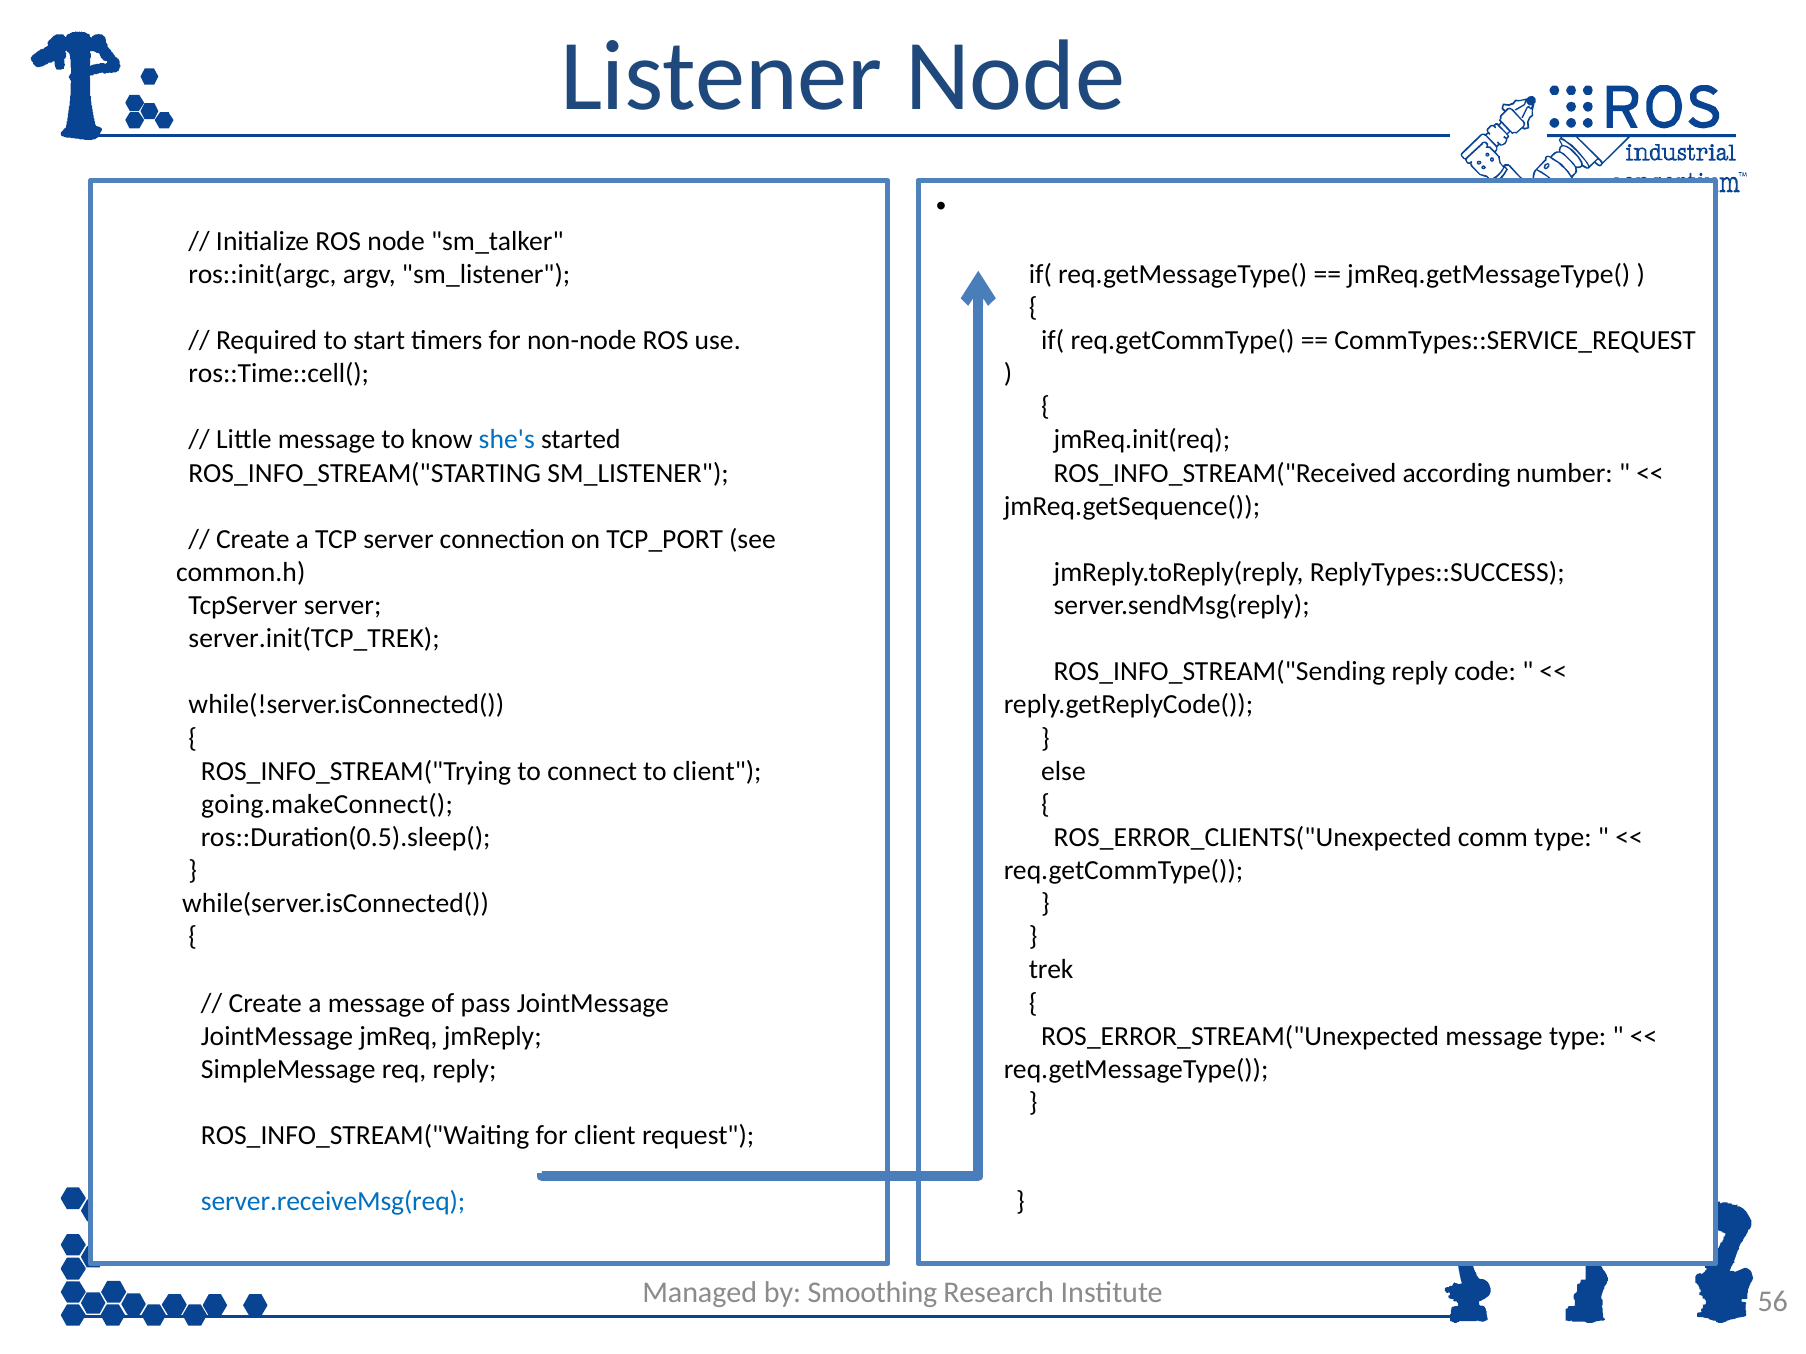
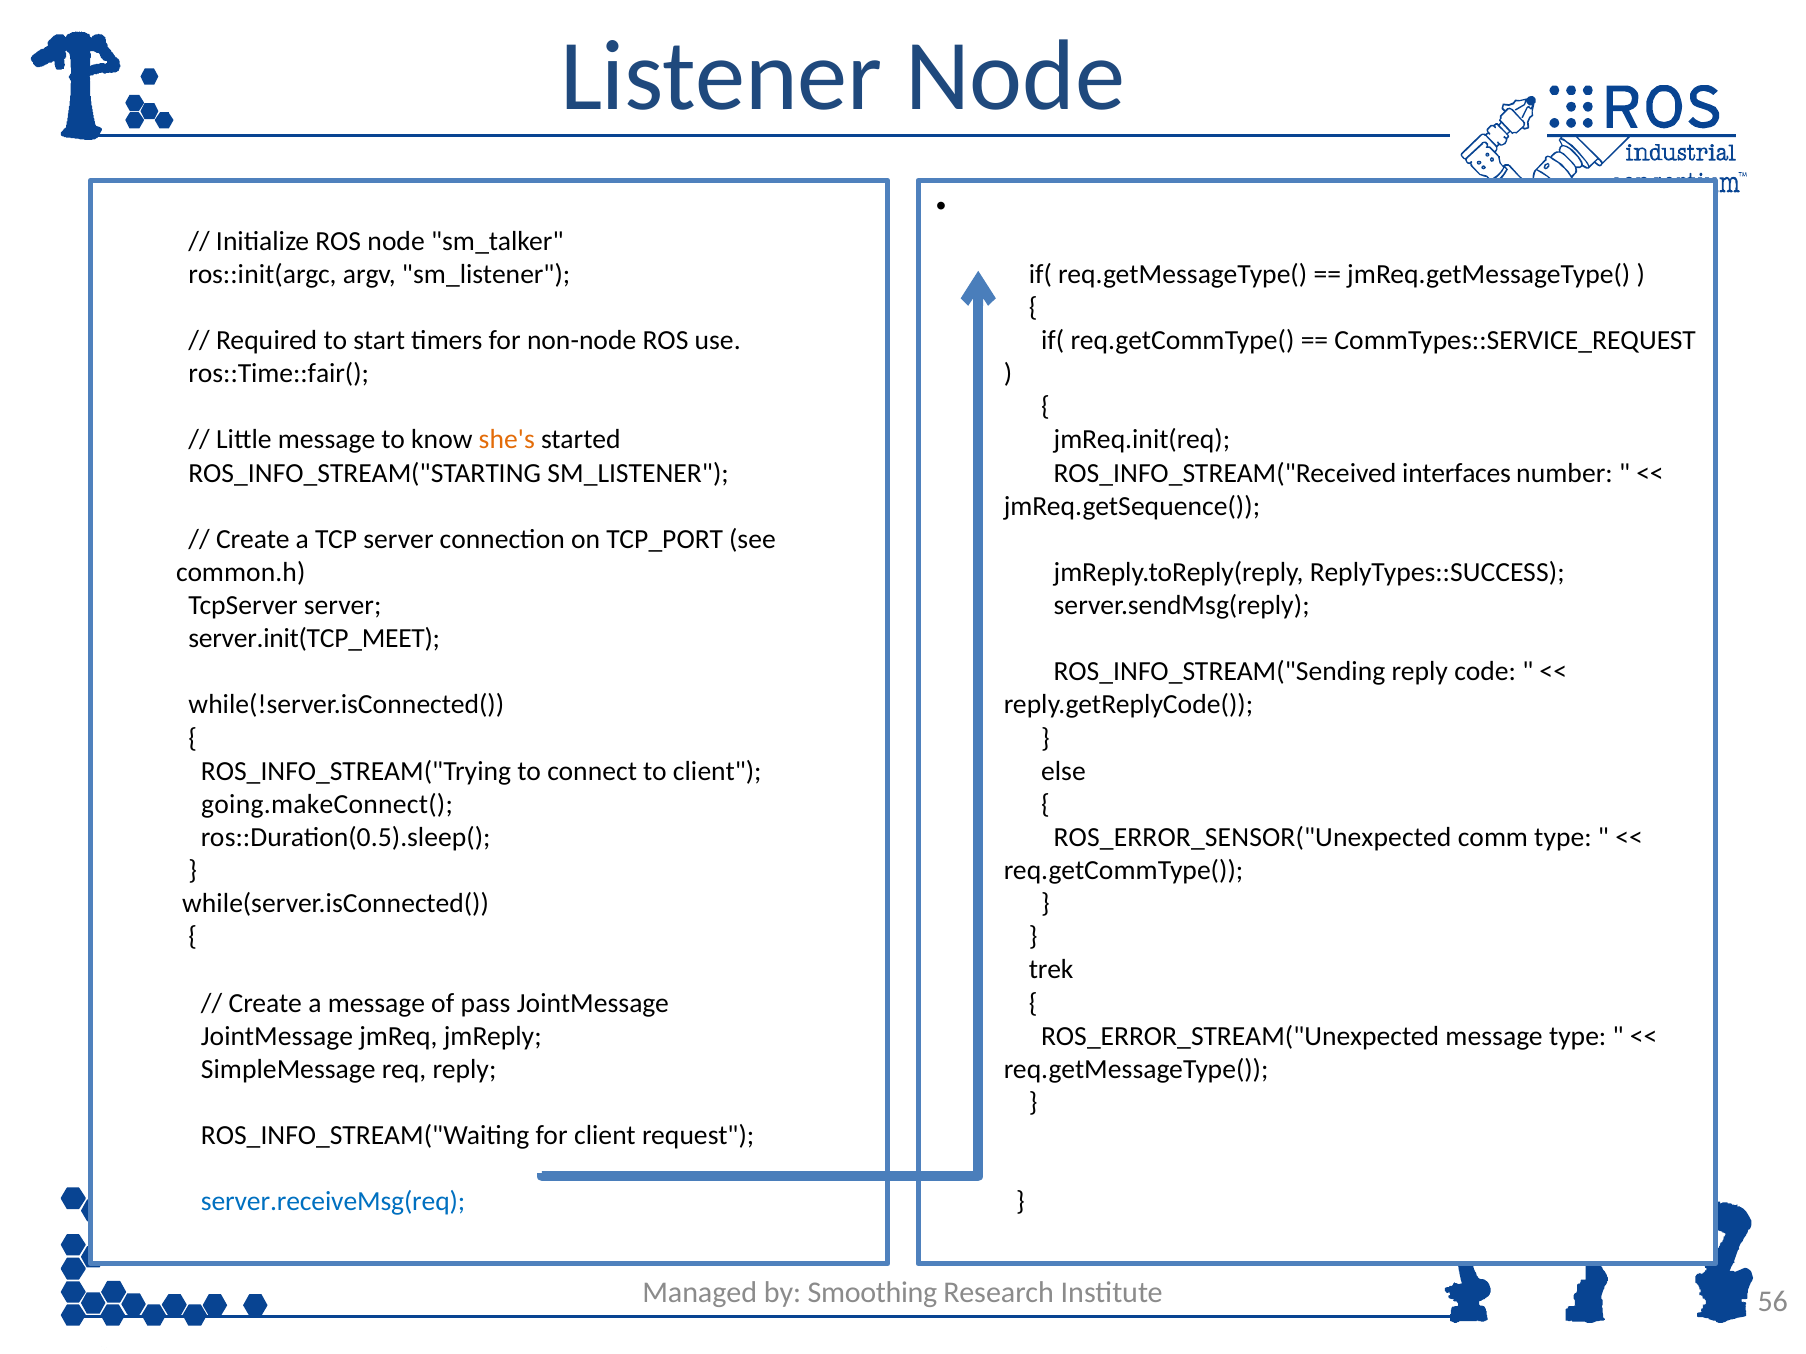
ros::Time::cell(: ros::Time::cell( -> ros::Time::fair( (279, 374)
she's colour: blue -> orange (507, 440)
according: according -> interfaces (1457, 473)
server.init(TCP_TREK: server.init(TCP_TREK -> server.init(TCP_MEET (314, 639)
ROS_ERROR_CLIENTS("Unexpected: ROS_ERROR_CLIENTS("Unexpected -> ROS_ERROR_SENSOR("Unexpected (1253, 838)
